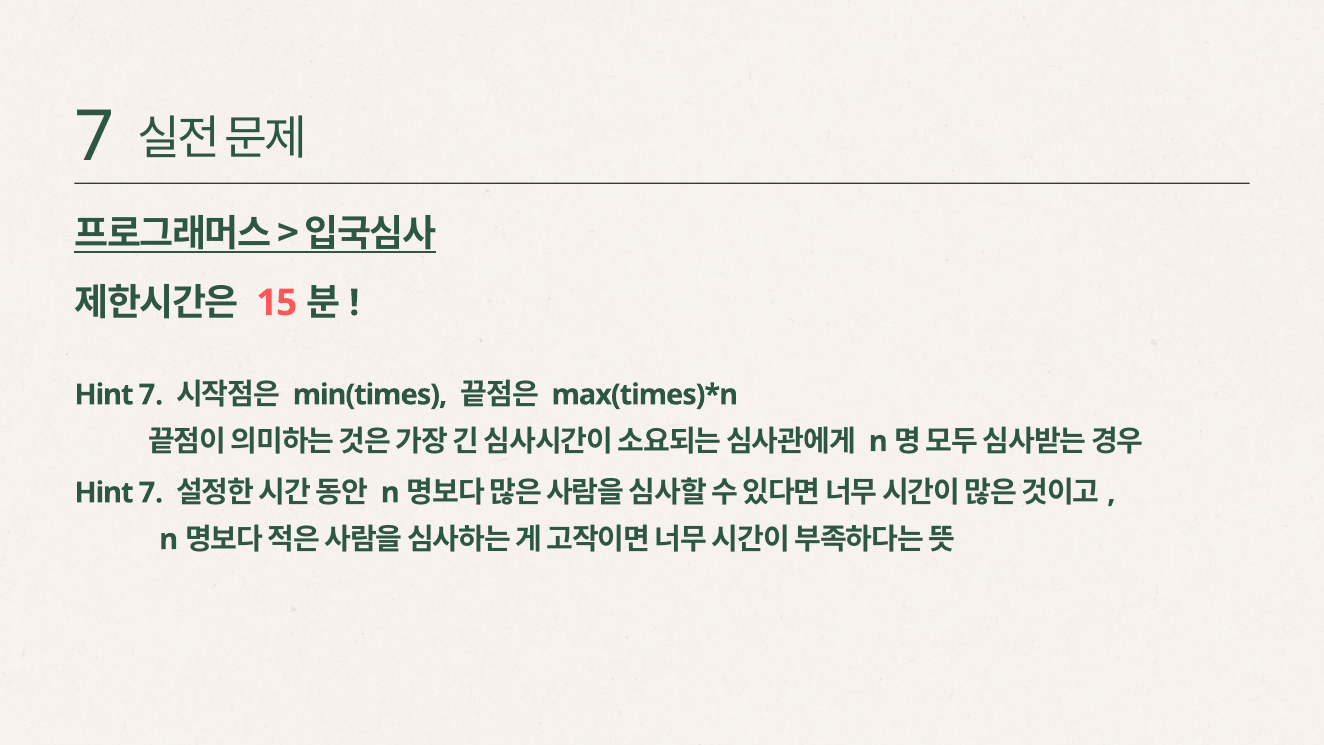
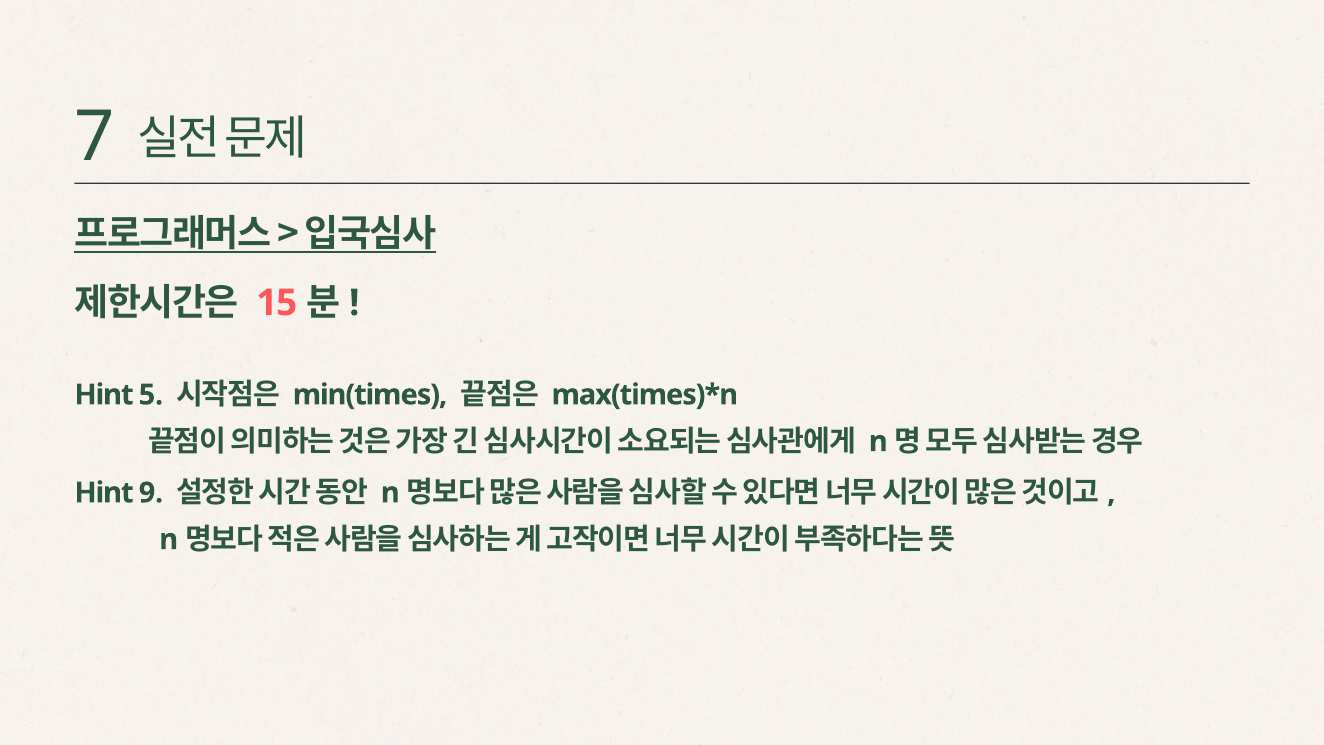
7: 7 -> 5 (151, 395)
7: 7 -> 9 (151, 493)
